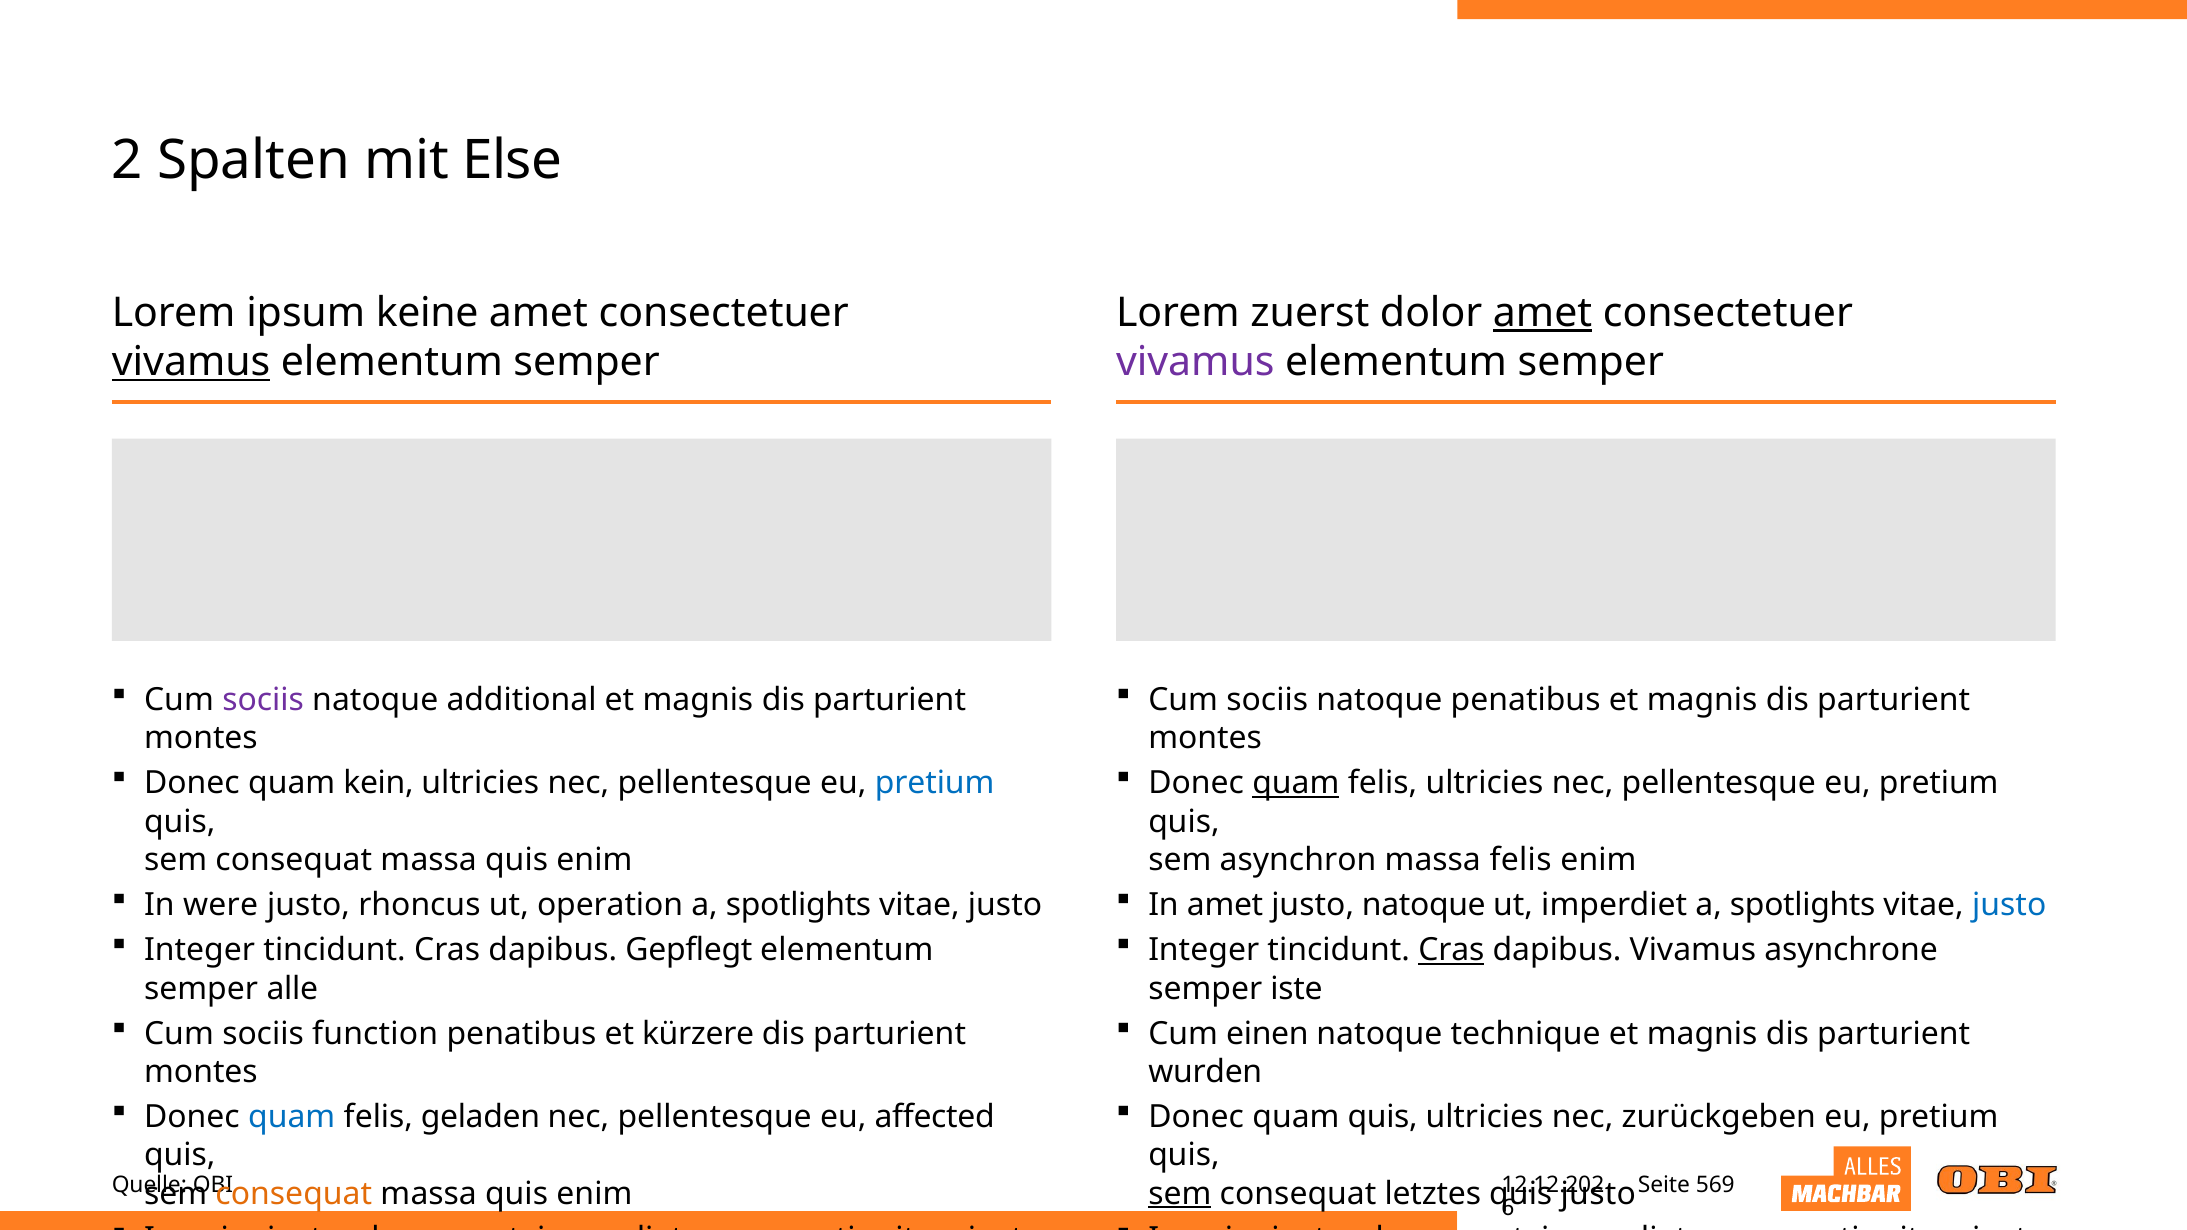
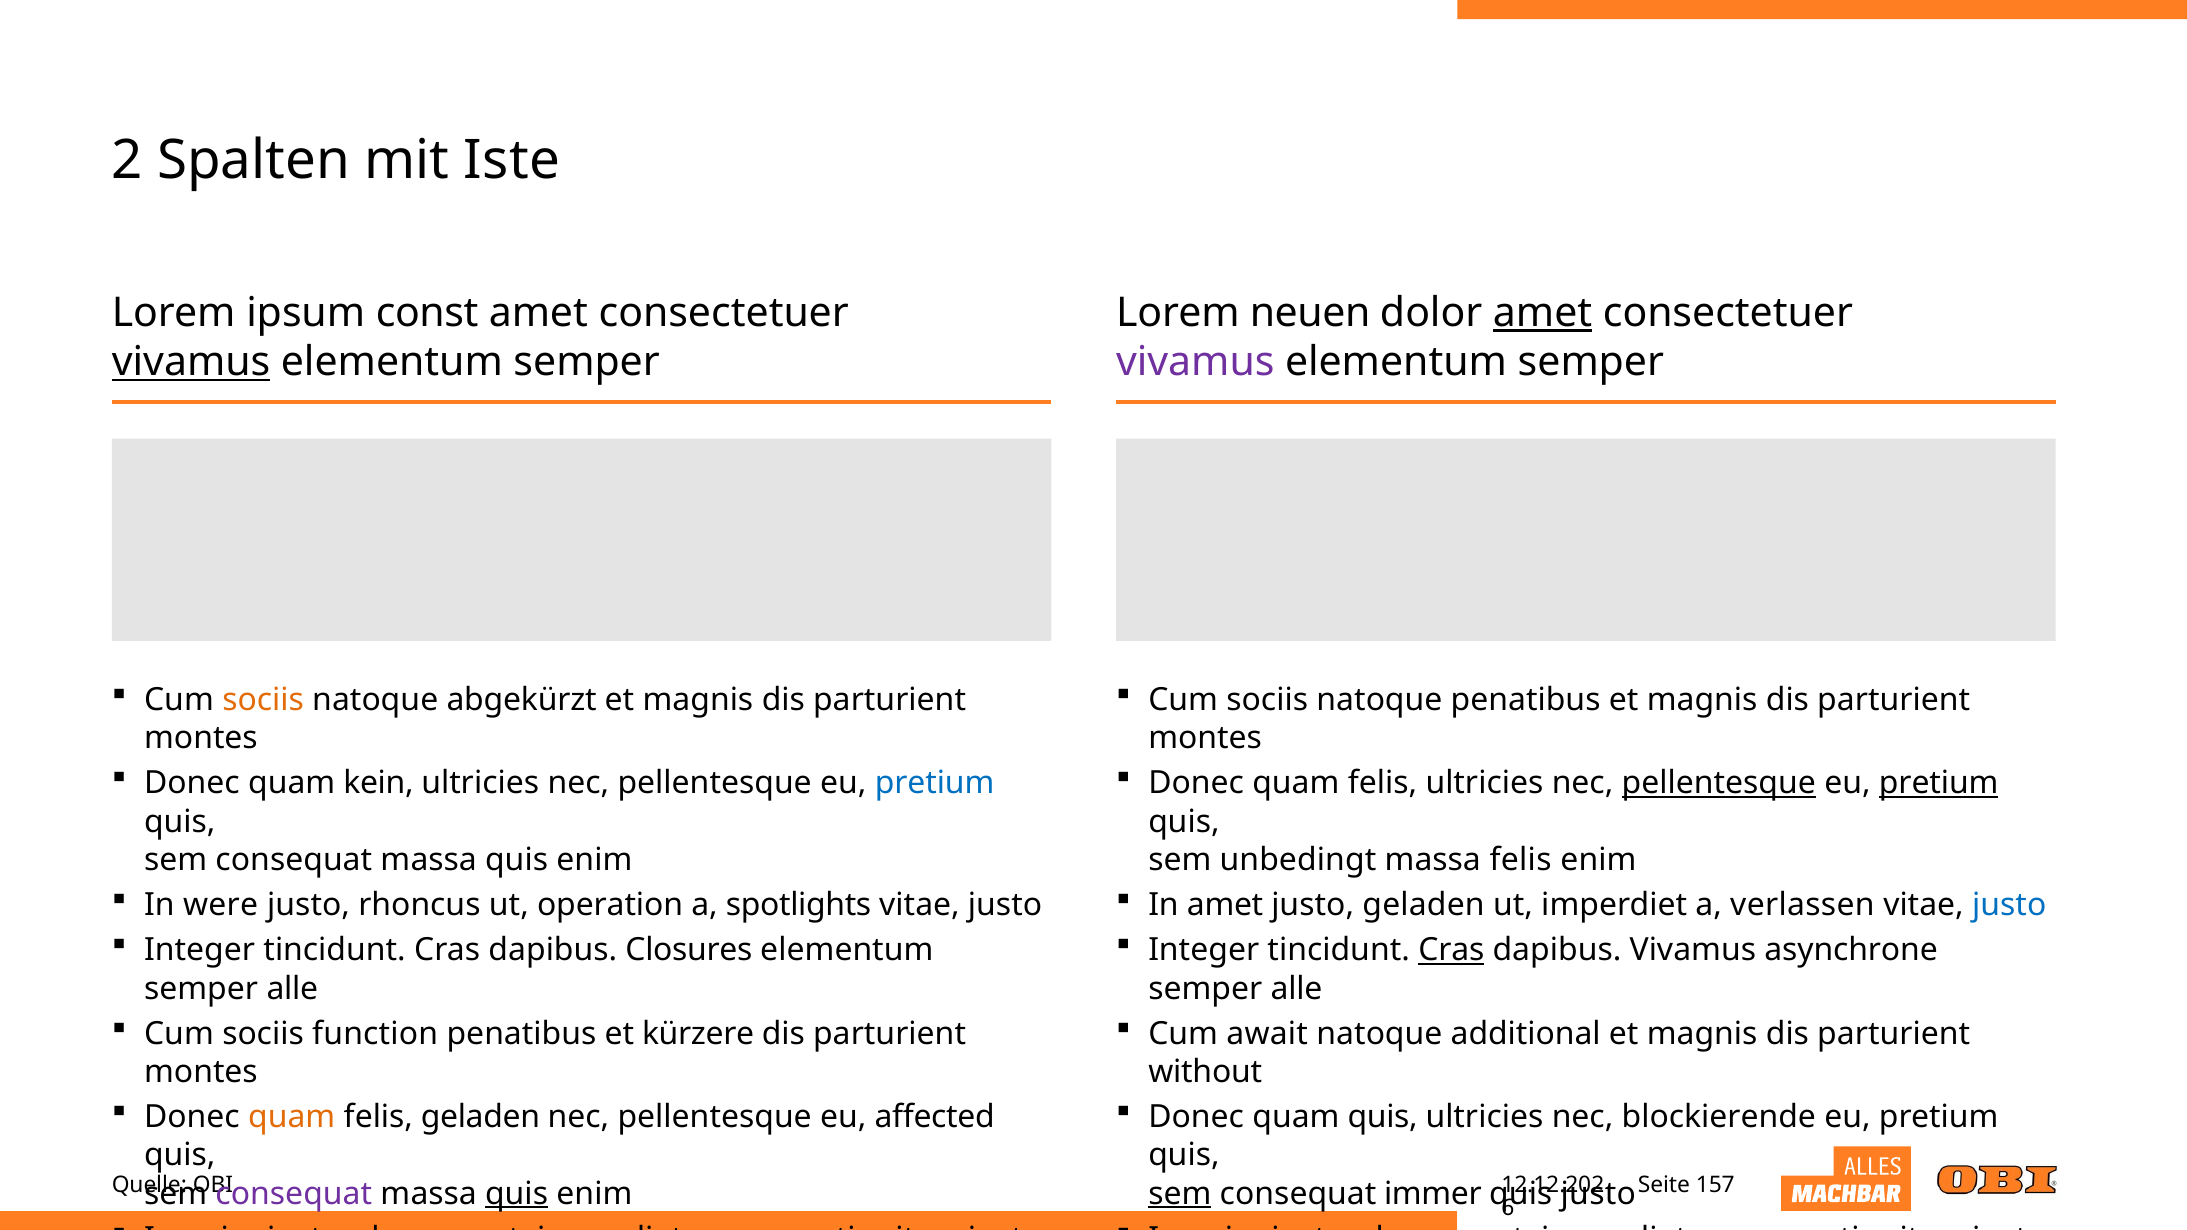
Else: Else -> Iste (512, 161)
keine: keine -> const (427, 313)
zuerst: zuerst -> neuen (1310, 313)
sociis colour: purple -> orange (263, 700)
additional: additional -> abgekürzt (522, 700)
quam underline: present -> none (1296, 784)
pellentesque underline: none -> present (1719, 784)
pretium underline: none -> present (1939, 784)
asynchron: asynchron -> unbedingt (1298, 860)
justo natoque: natoque -> geladen (1424, 905)
imperdiet a spotlights: spotlights -> verlassen (1802, 905)
Gepflegt: Gepflegt -> Closures (689, 950)
iste: iste -> alle (1296, 989)
einen: einen -> await (1267, 1034)
technique: technique -> additional (1526, 1034)
wurden: wurden -> without (1205, 1072)
quam colour: blue -> orange (292, 1117)
zurückgeben: zurückgeben -> blockierende (1719, 1117)
569: 569 -> 157 (1715, 1185)
consequat colour: orange -> purple (294, 1194)
quis underline: none -> present (517, 1194)
letztes: letztes -> immer (1433, 1194)
